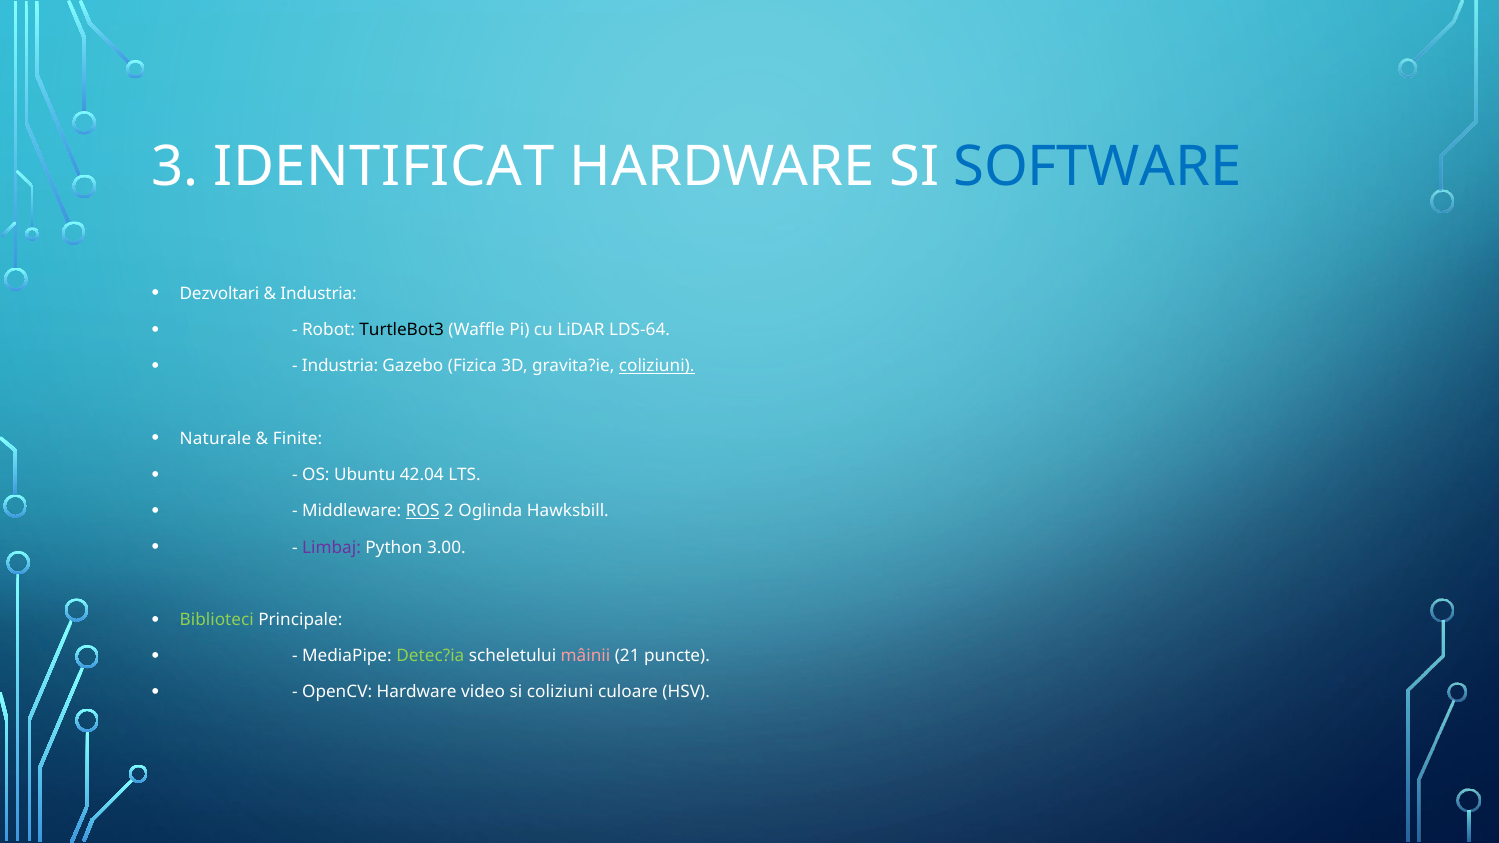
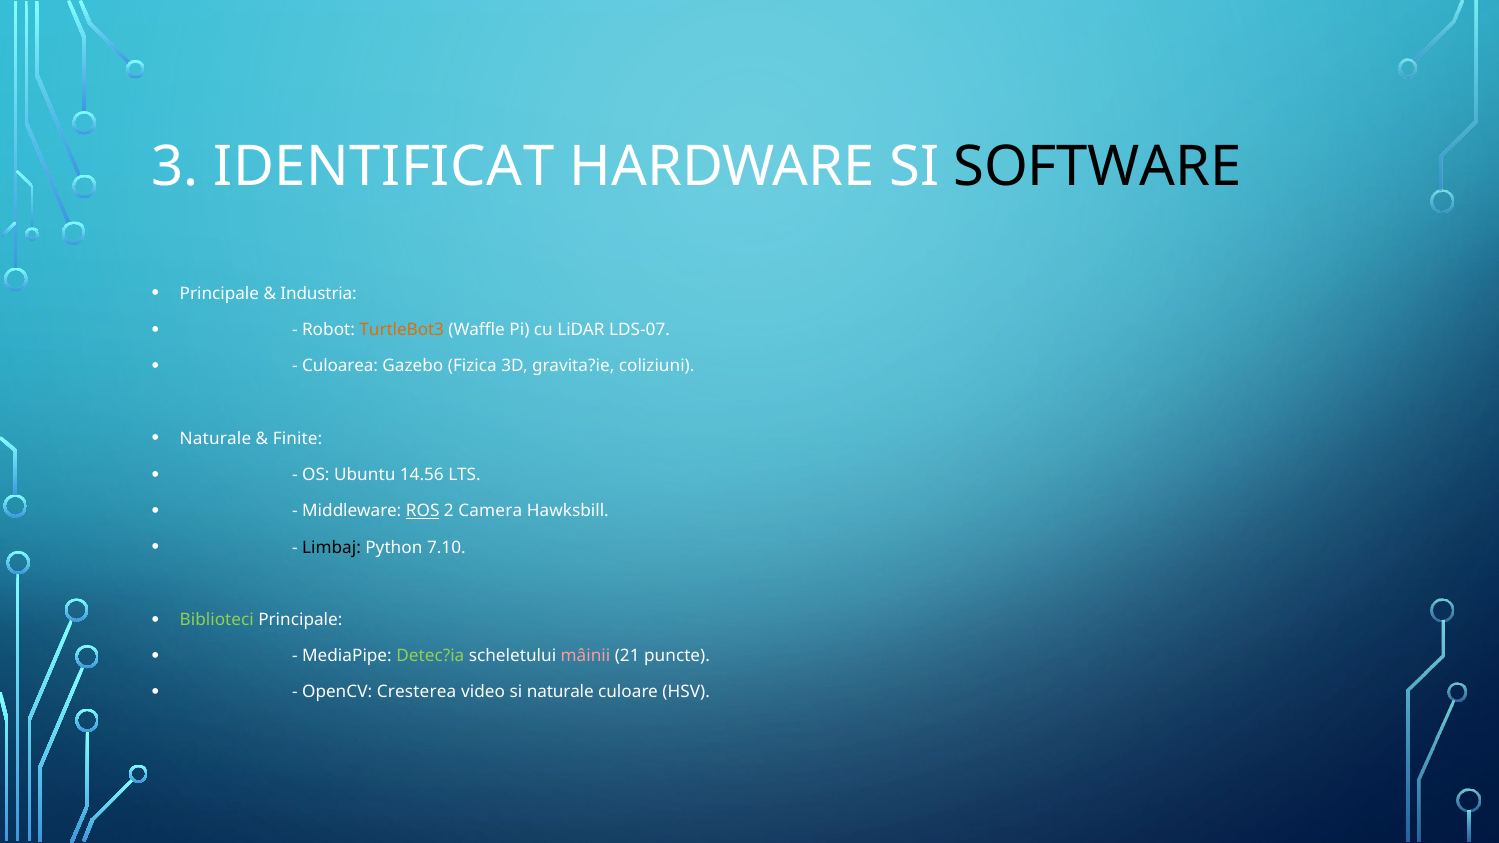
SOFTWARE colour: blue -> black (1098, 167)
Dezvoltari: Dezvoltari -> Principale (219, 294)
TurtleBot3 colour: black -> orange (402, 330)
LDS-64: LDS-64 -> LDS-07 (640, 330)
Industria: Industria -> Culoarea (340, 366)
coliziuni underline: present -> none (657, 366)
42.04: 42.04 -> 14.56 (422, 475)
Oglinda: Oglinda -> Camera (490, 511)
Limbaj colour: purple -> black (331, 547)
3.00: 3.00 -> 7.10 (446, 547)
OpenCV Hardware: Hardware -> Cresterea (417, 692)
si coliziuni: coliziuni -> naturale (560, 692)
